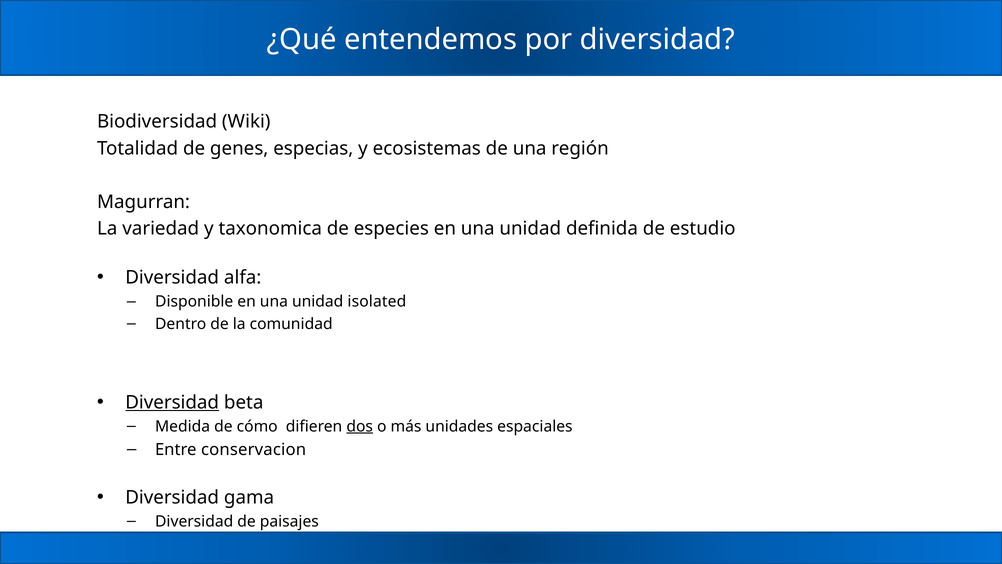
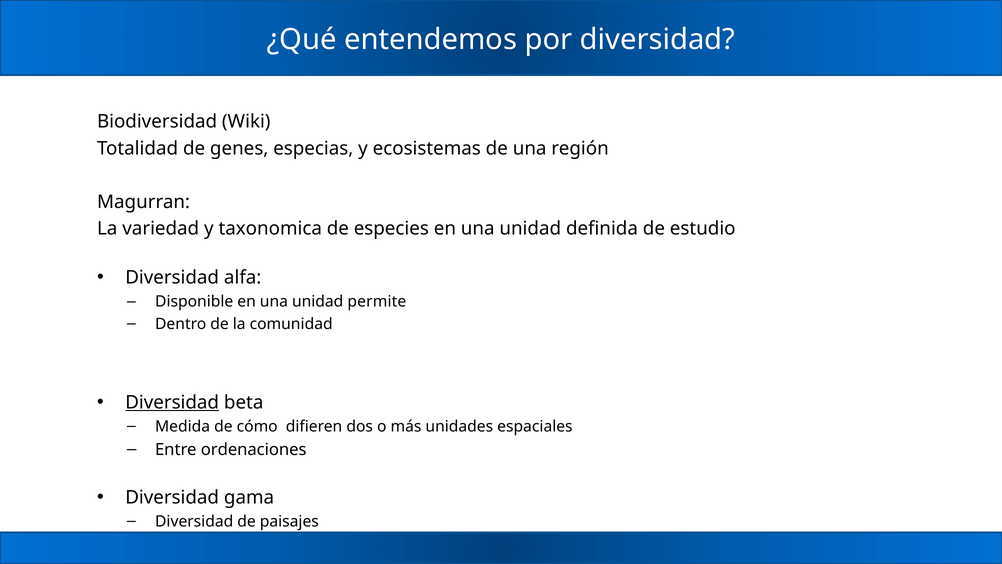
isolated: isolated -> permite (377, 301)
dos underline: present -> none (360, 426)
conservacion: conservacion -> ordenaciones (254, 449)
